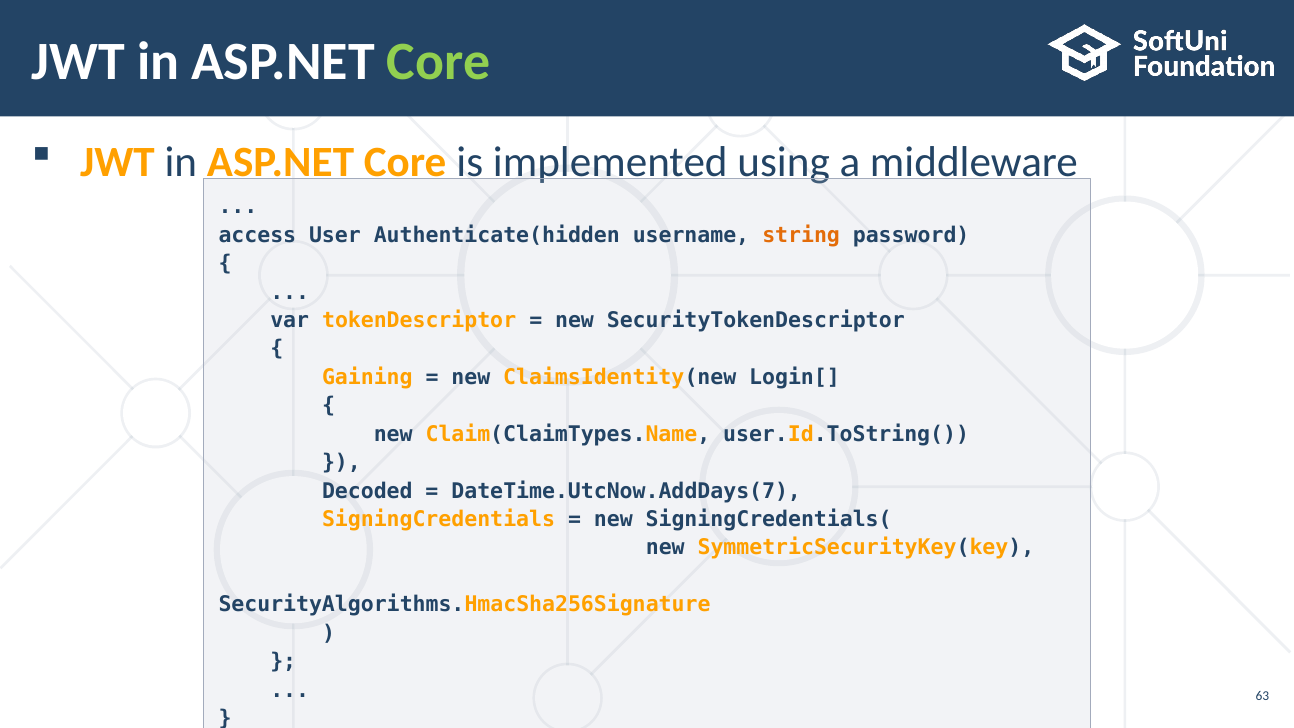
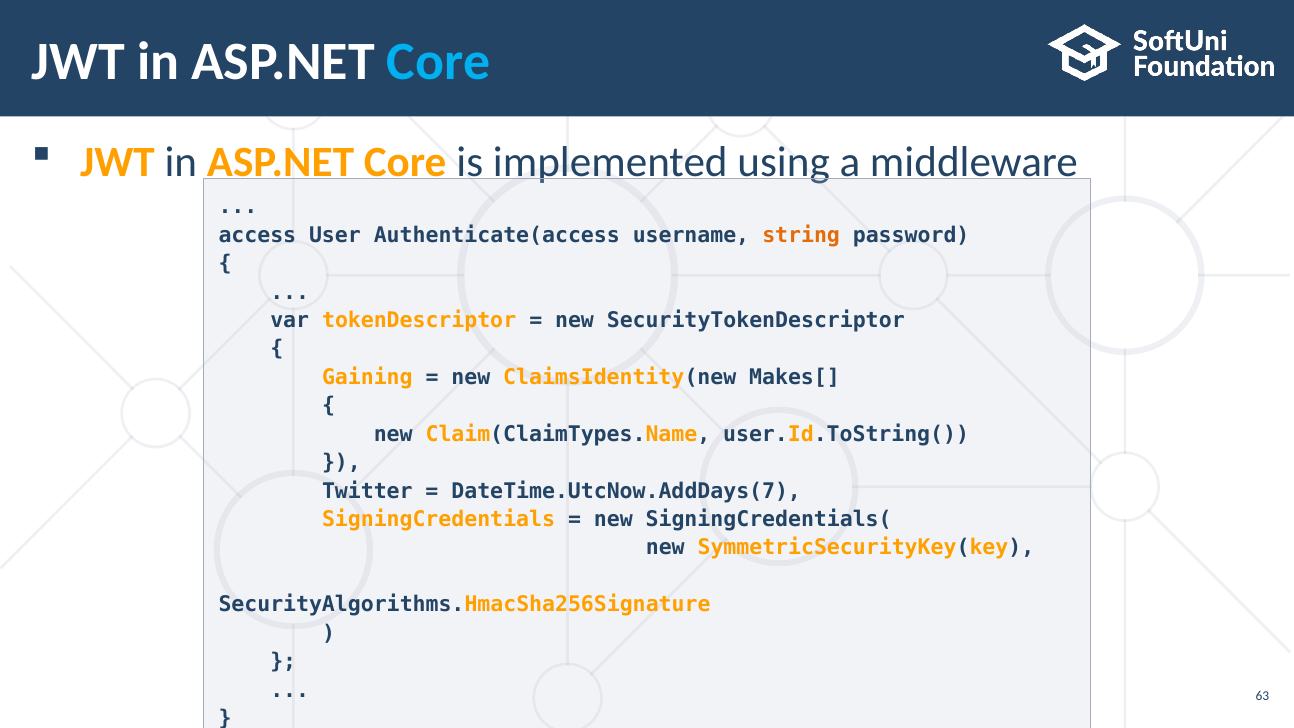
Core colour: light green -> light blue (439, 61)
Authenticate(hidden: Authenticate(hidden -> Authenticate(access (497, 235)
Login[: Login[ -> Makes[ (795, 377)
Decoded: Decoded -> Twitter (367, 491)
